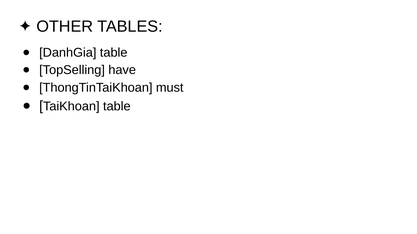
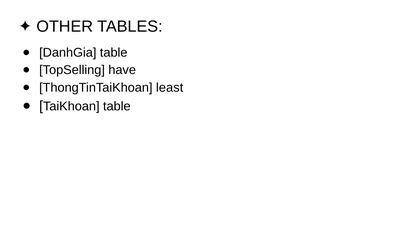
must: must -> least (170, 88)
